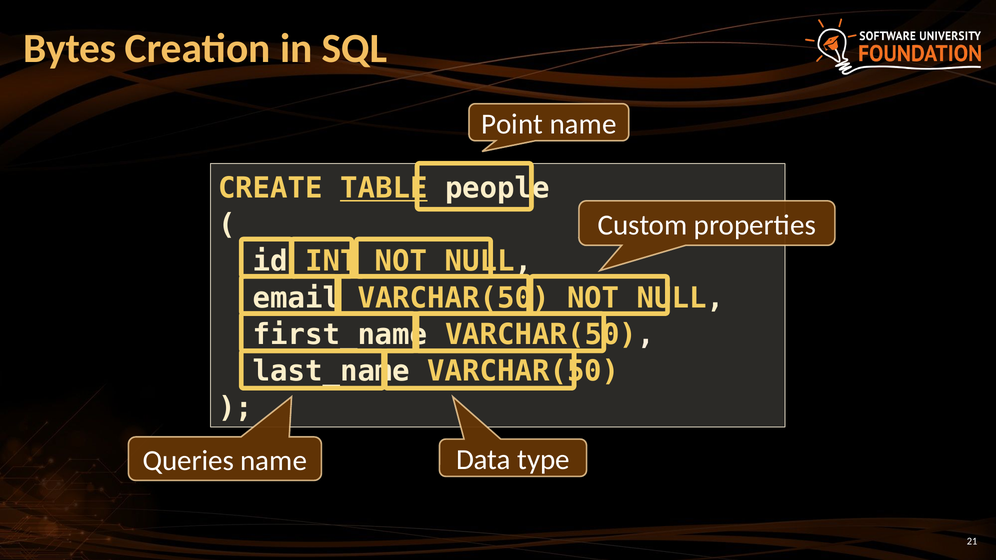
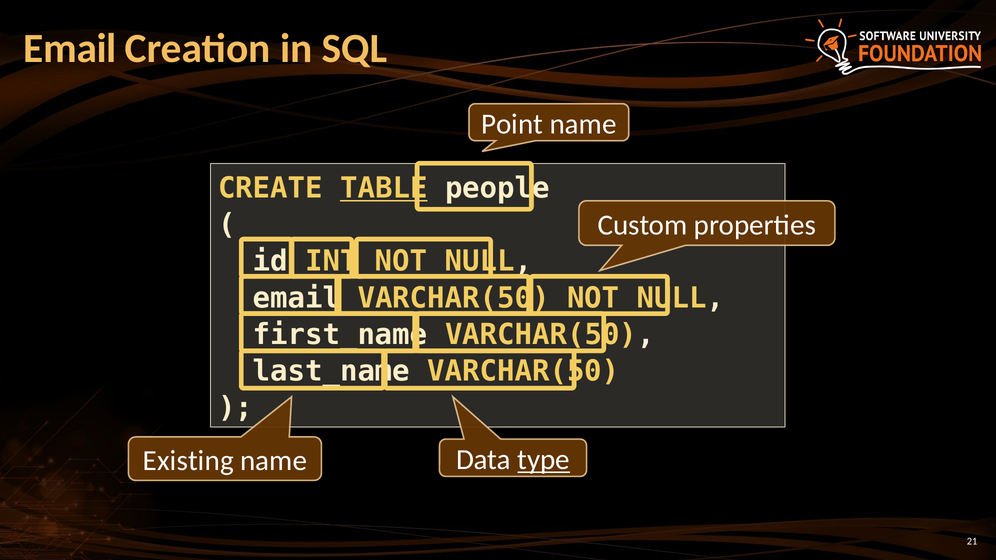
Bytes: Bytes -> Email (70, 48)
Queries: Queries -> Existing (188, 461)
type underline: none -> present (544, 460)
